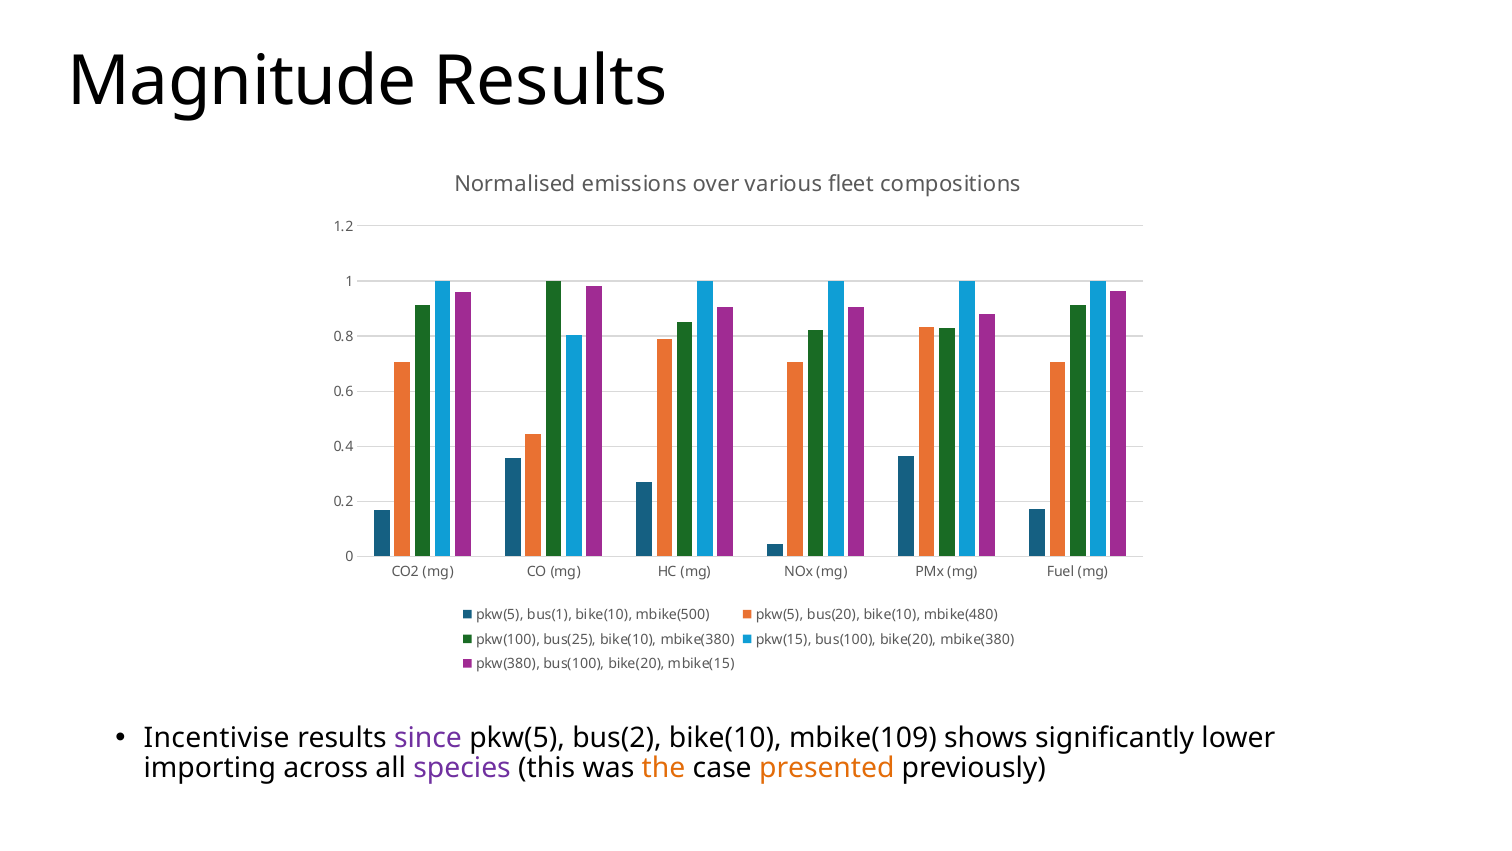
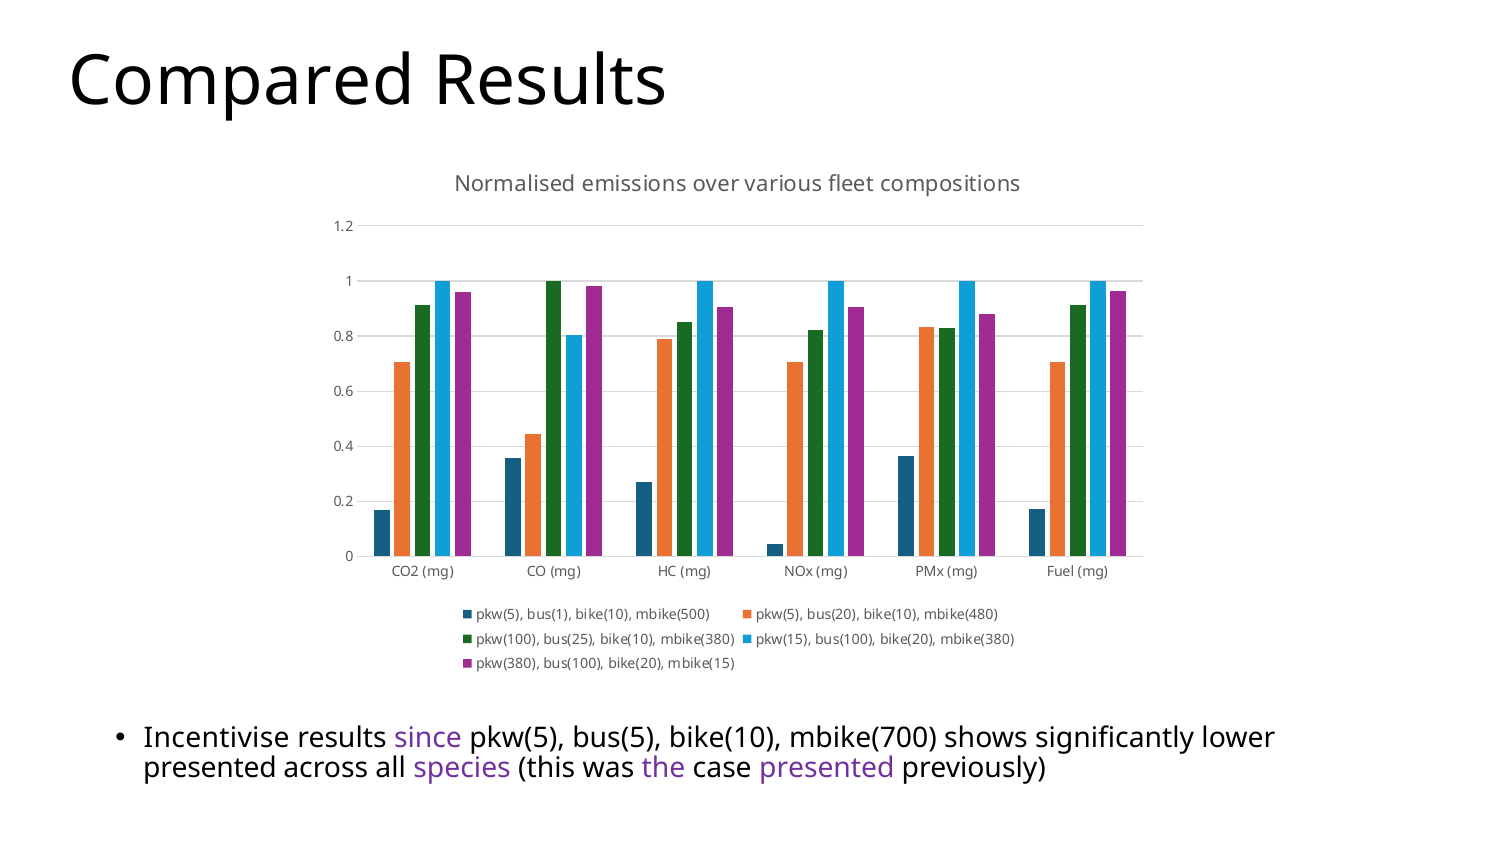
Magnitude: Magnitude -> Compared (242, 82)
bus(2: bus(2 -> bus(5 (617, 737)
mbike(109: mbike(109 -> mbike(700 (863, 737)
importing: importing -> presented (210, 768)
the colour: orange -> purple (664, 768)
presented colour: orange -> purple (827, 768)
